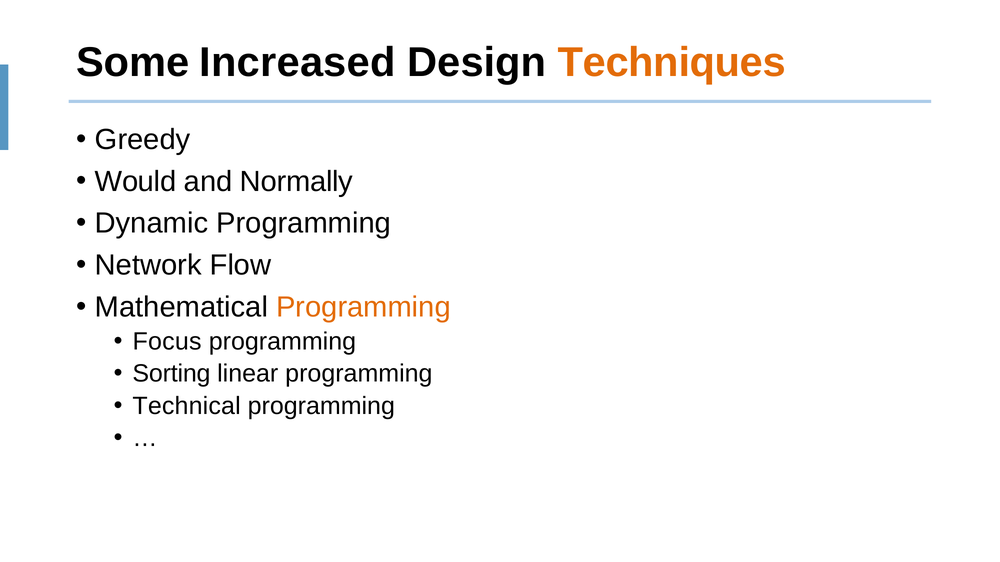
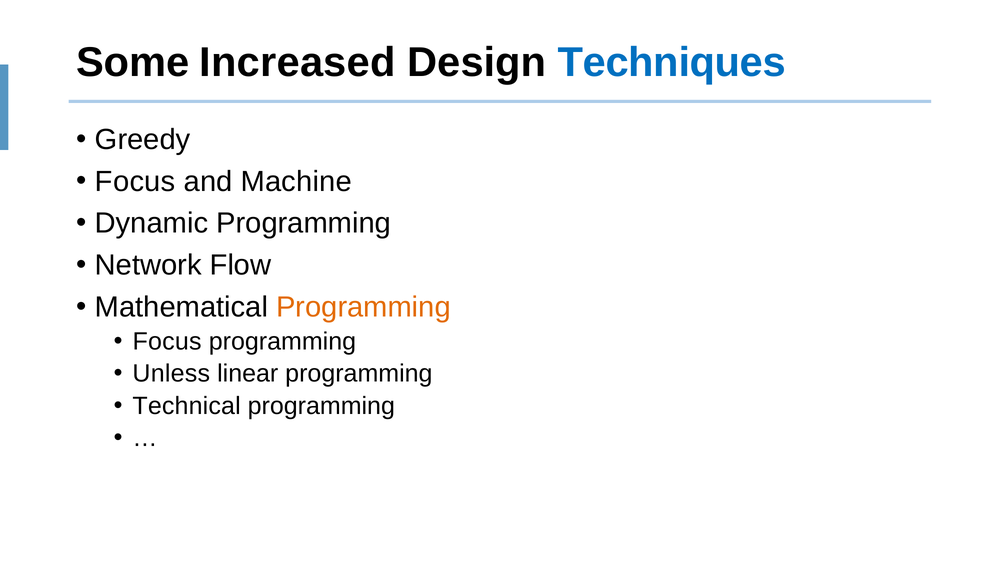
Techniques colour: orange -> blue (672, 62)
Would: Would -> Focus (135, 182)
Normally: Normally -> Machine (296, 182)
Sorting: Sorting -> Unless (171, 374)
